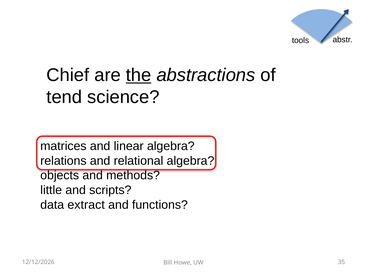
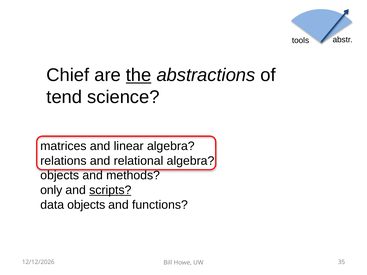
little: little -> only (51, 190)
scripts underline: none -> present (110, 190)
data extract: extract -> objects (86, 205)
